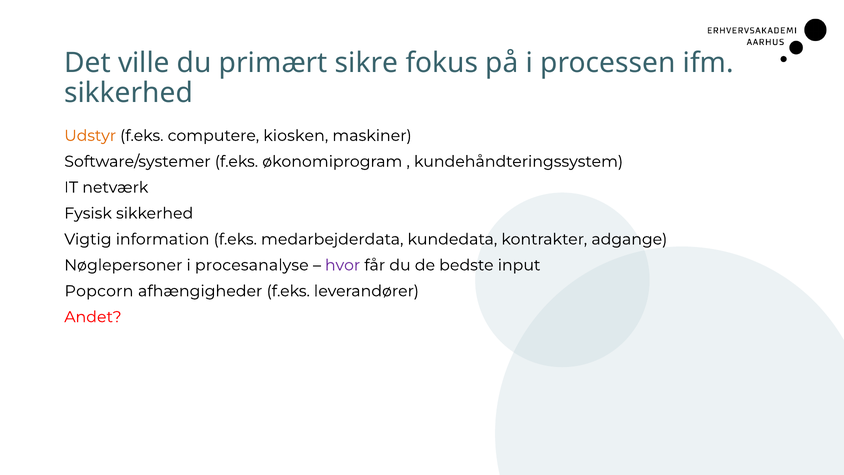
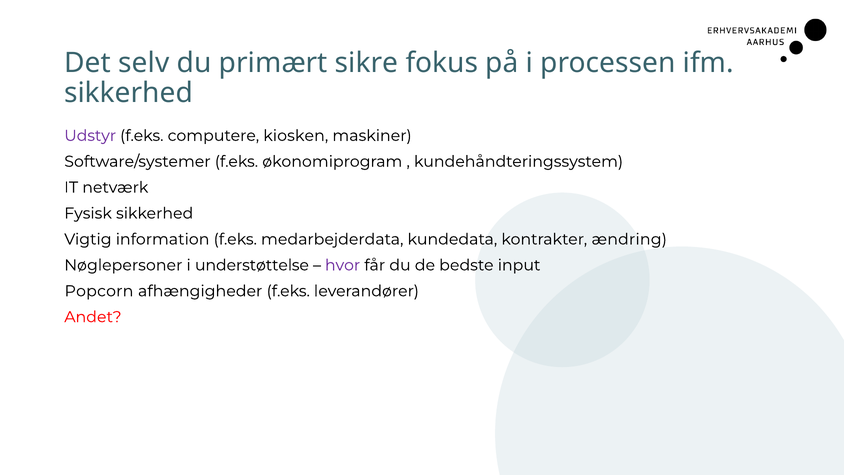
ville: ville -> selv (144, 63)
Udstyr colour: orange -> purple (90, 136)
adgange: adgange -> ændring (629, 239)
procesanalyse: procesanalyse -> understøttelse (252, 265)
